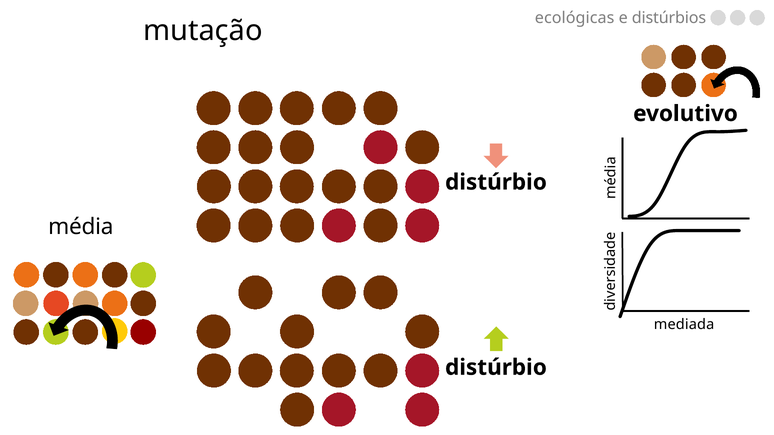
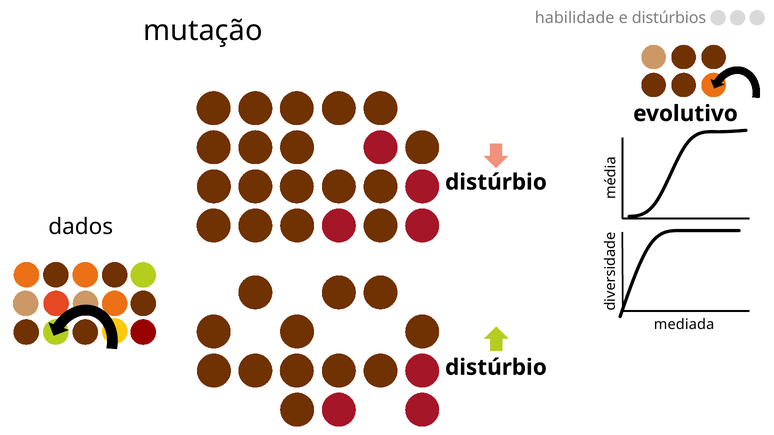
ecológicas: ecológicas -> habilidade (575, 18)
média: média -> dados (81, 227)
